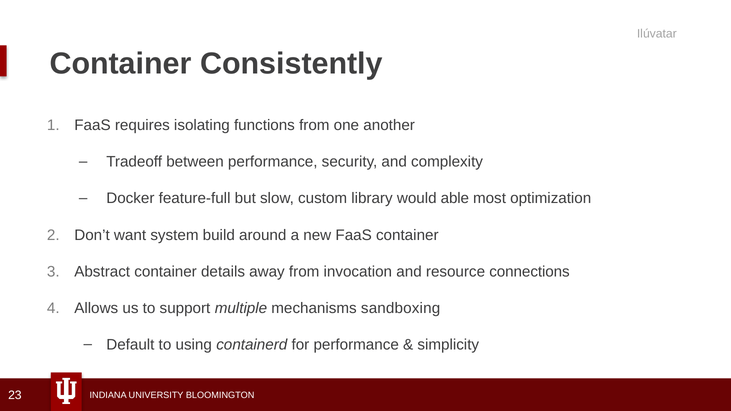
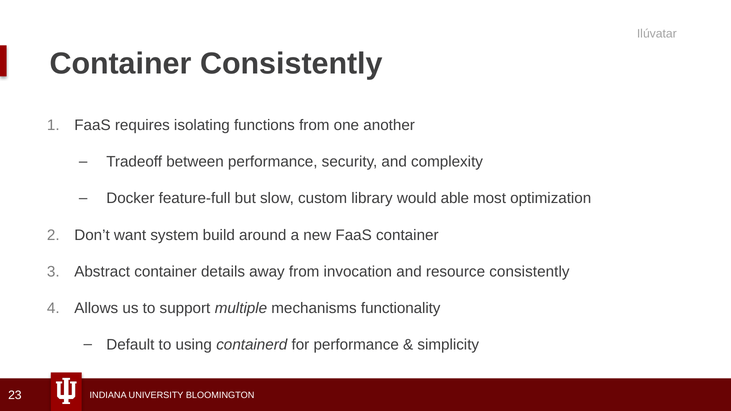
resource connections: connections -> consistently (529, 272)
sandboxing: sandboxing -> functionality (401, 308)
